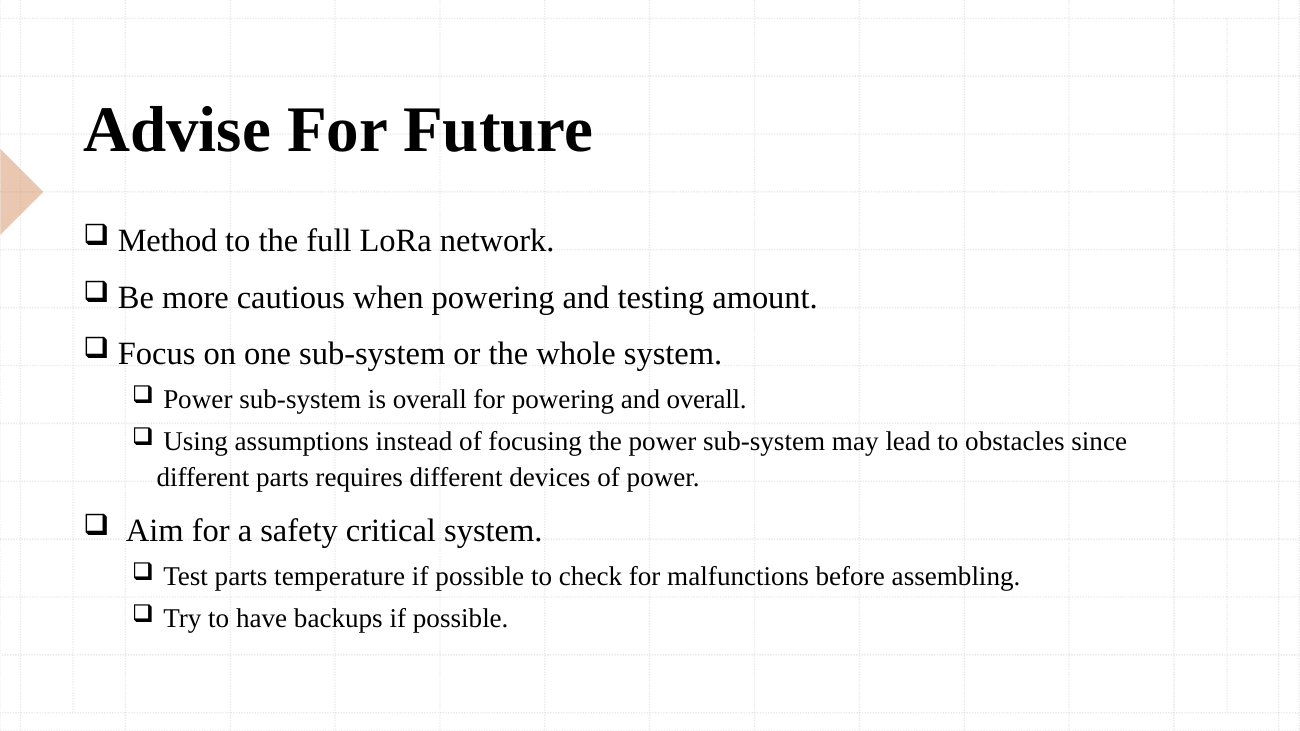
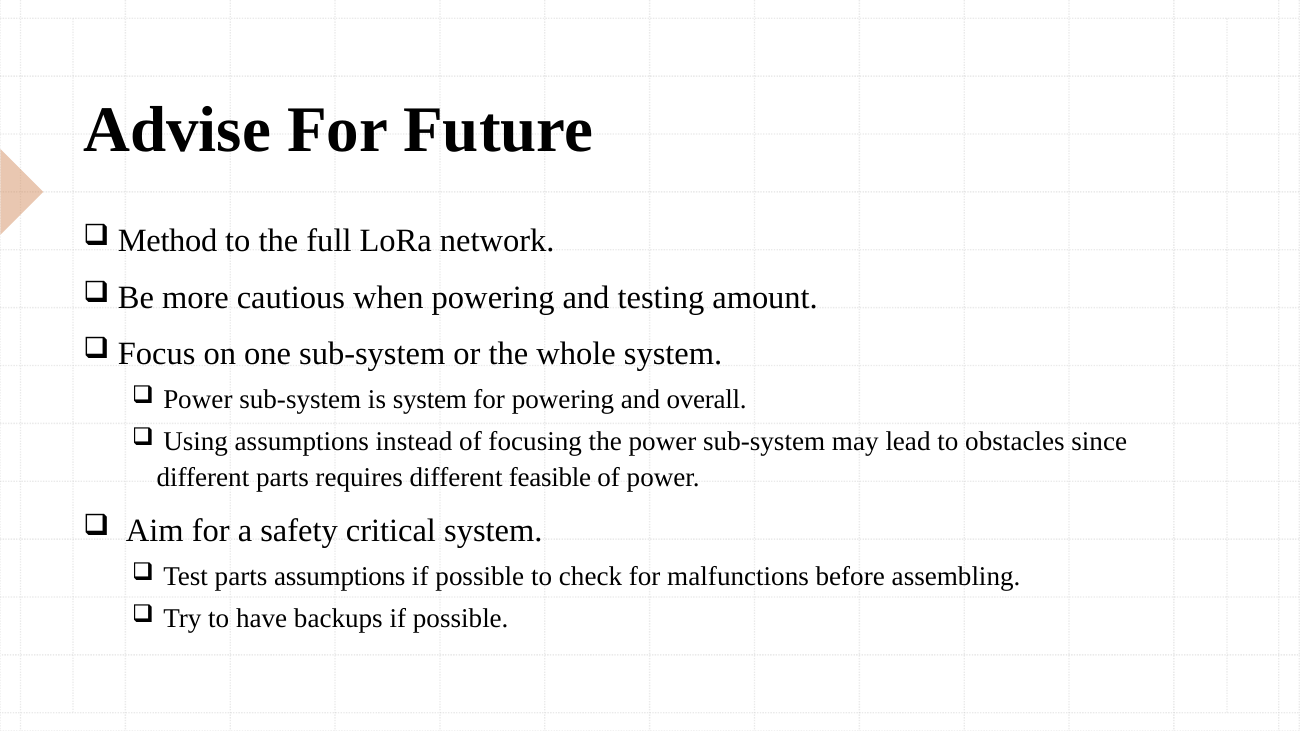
is overall: overall -> system (430, 399)
devices: devices -> feasible (550, 478)
parts temperature: temperature -> assumptions (340, 576)
